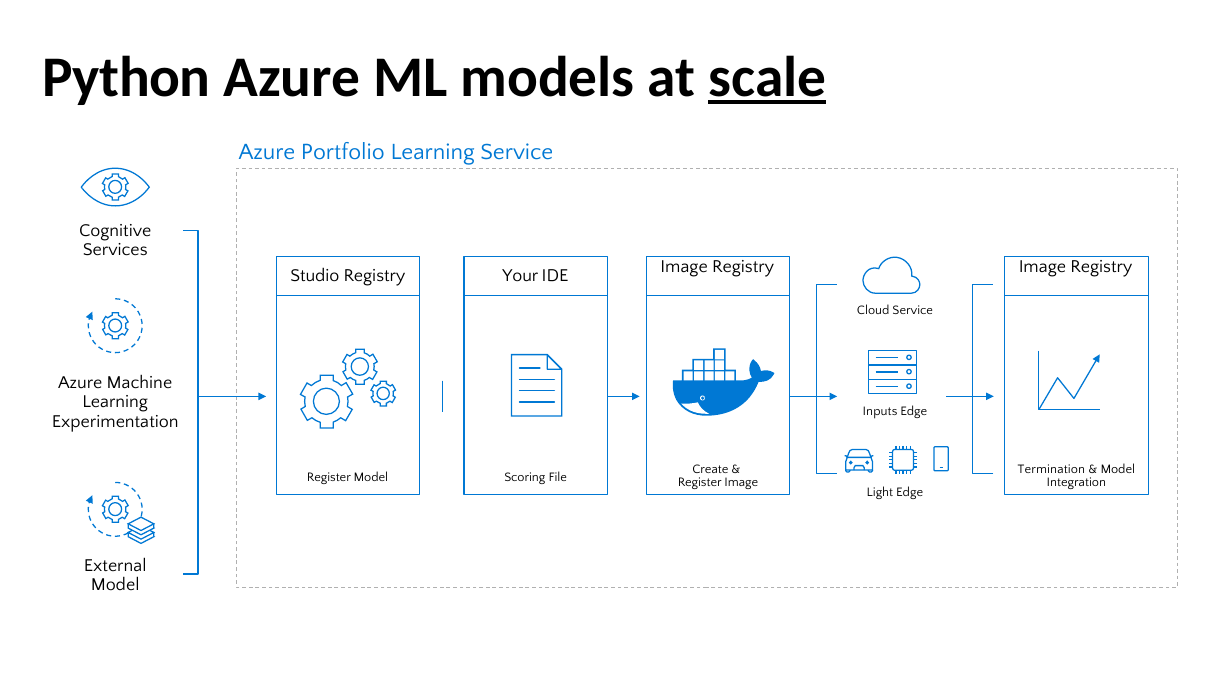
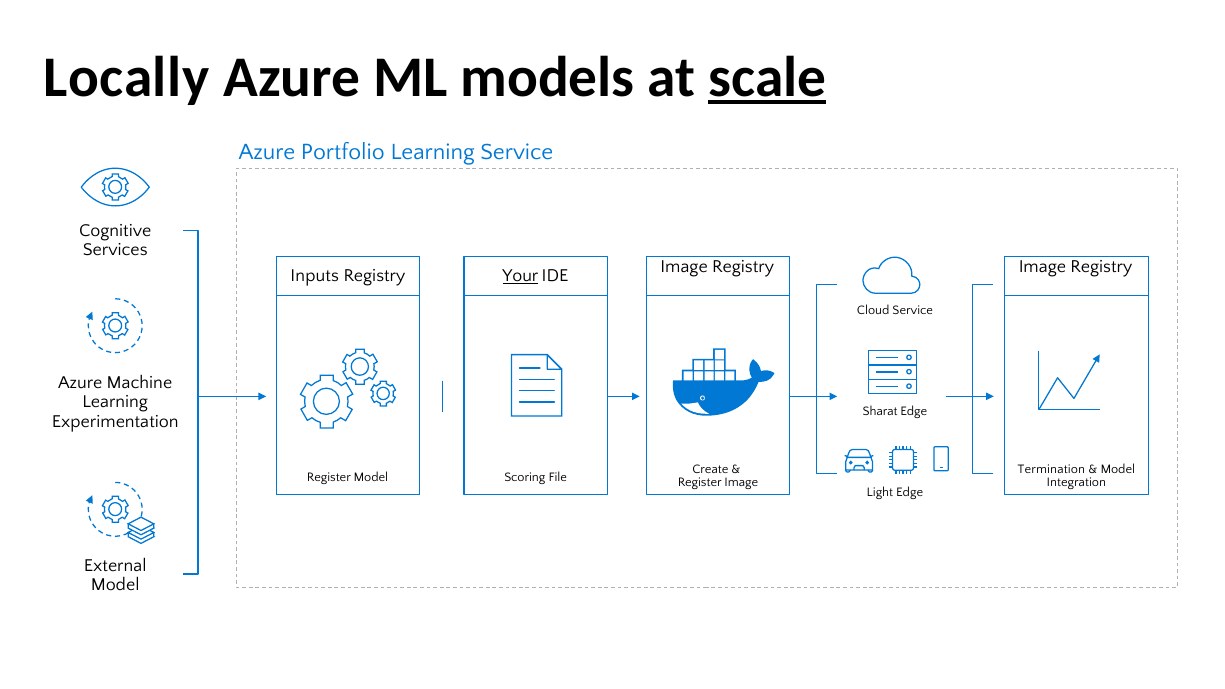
Python: Python -> Locally (126, 77)
Studio: Studio -> Inputs (315, 276)
Your underline: none -> present (520, 276)
Inputs: Inputs -> Sharat (880, 411)
